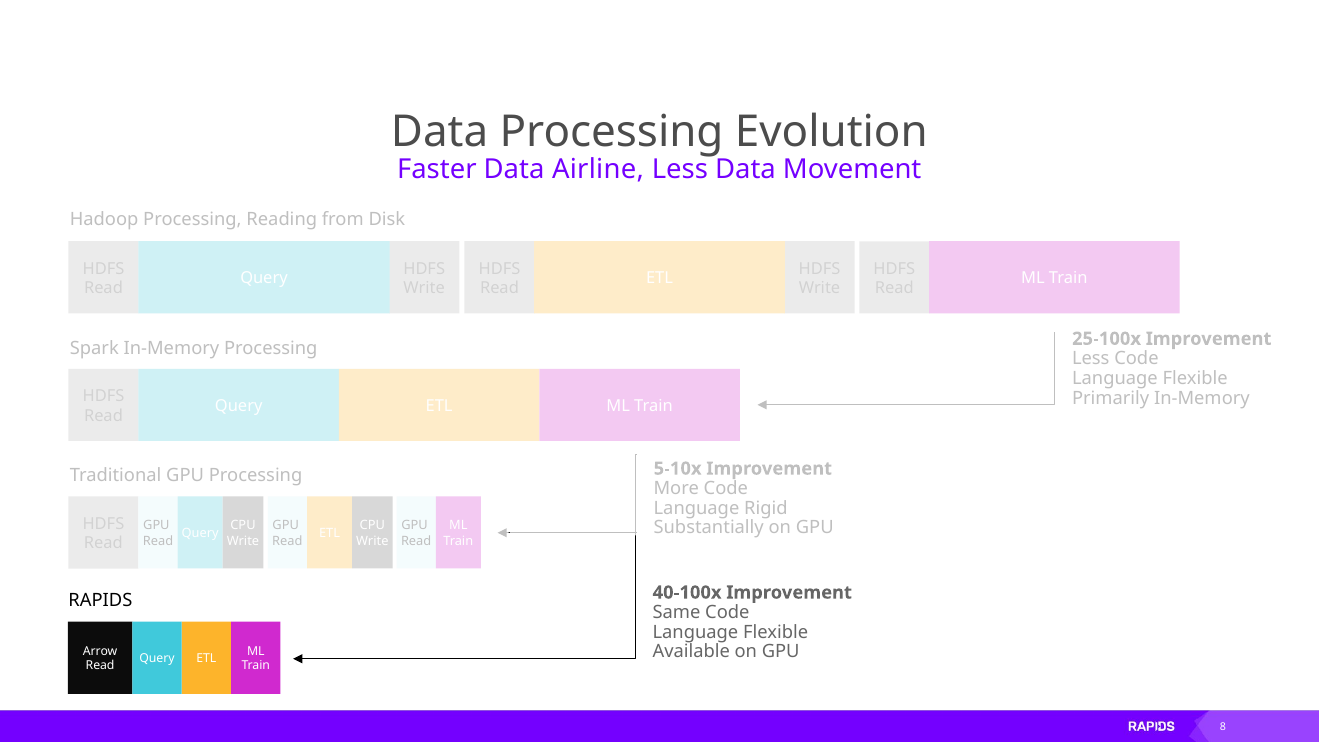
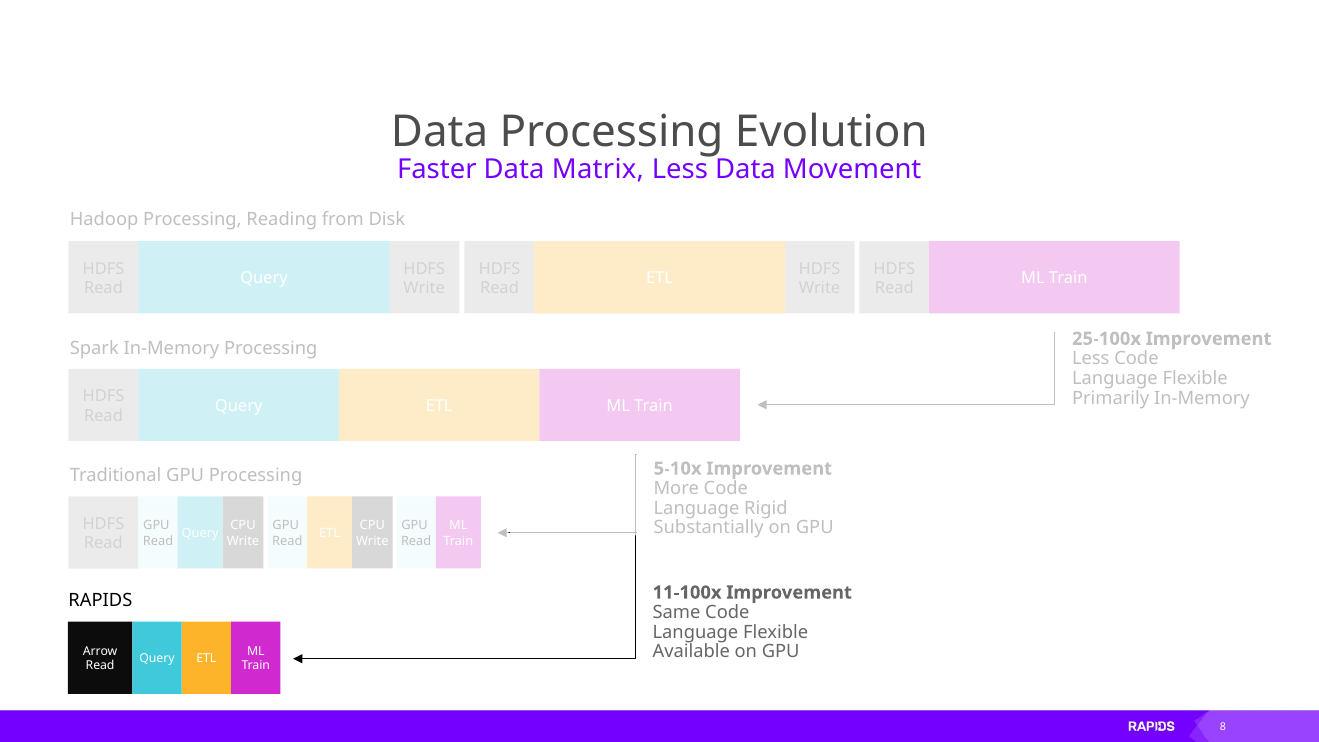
Airline: Airline -> Matrix (598, 169)
40-100x: 40-100x -> 11-100x (687, 592)
